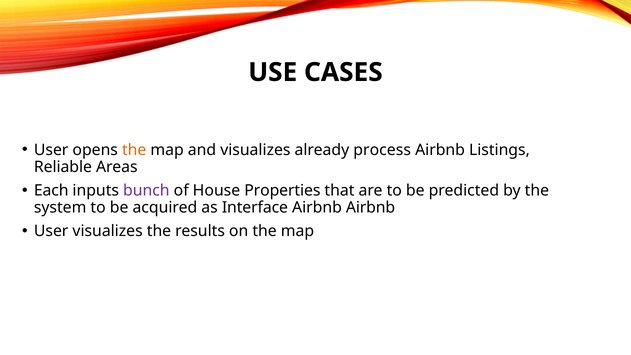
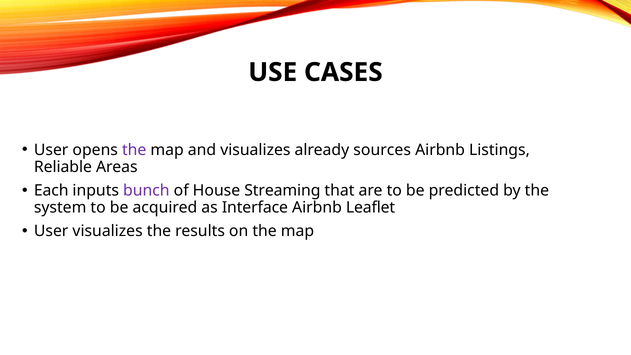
the colour: orange -> purple (134, 150)
process: process -> sources (382, 150)
Properties: Properties -> Streaming (282, 191)
Airbnb Airbnb: Airbnb -> Leaflet (371, 208)
